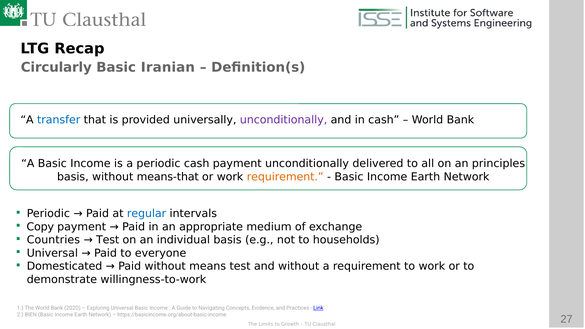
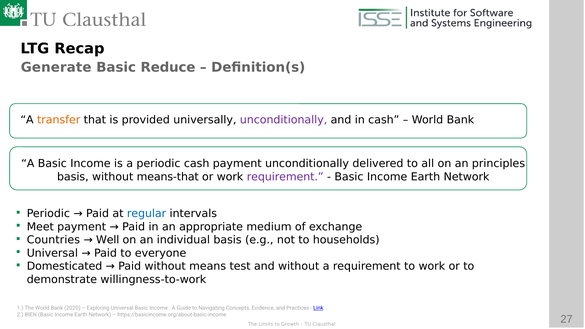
Circularly: Circularly -> Generate (56, 67)
Iranian: Iranian -> Reduce (168, 67)
transfer colour: blue -> orange (59, 120)
requirement colour: orange -> purple (285, 177)
Copy: Copy -> Meet (40, 227)
Test: Test -> Well (108, 240)
